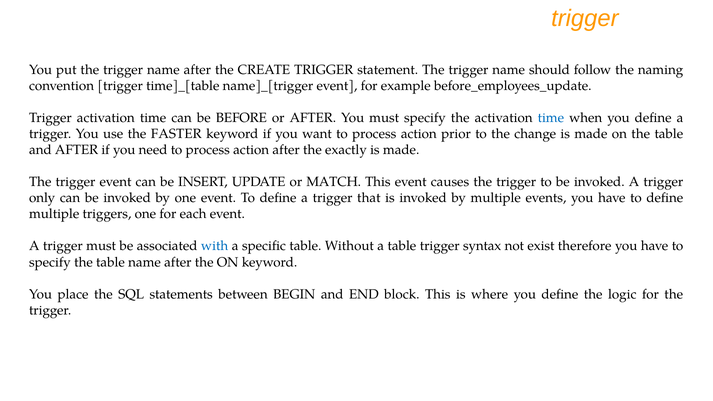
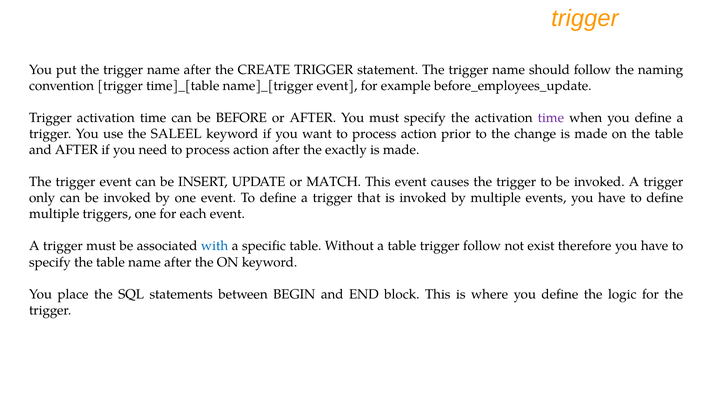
time colour: blue -> purple (551, 118)
FASTER: FASTER -> SALEEL (176, 134)
trigger syntax: syntax -> follow (482, 246)
